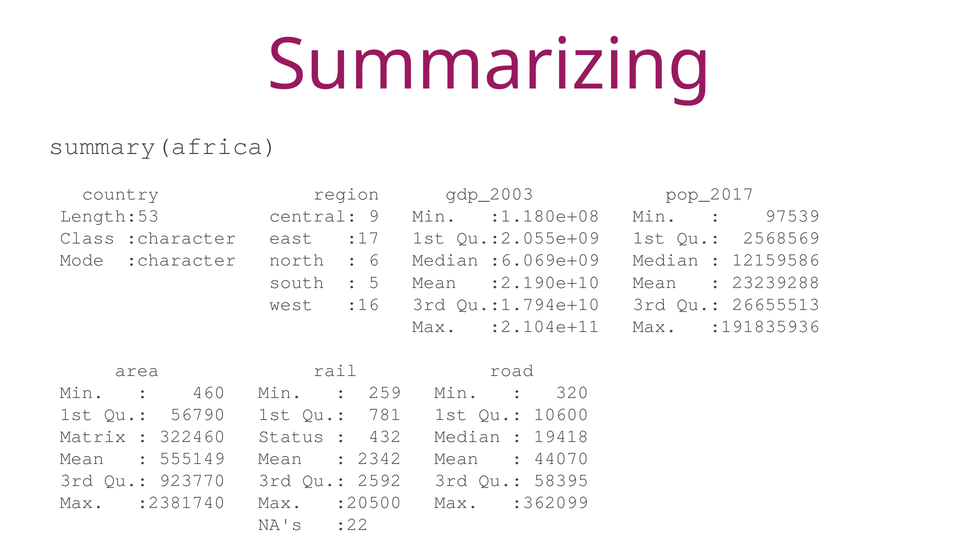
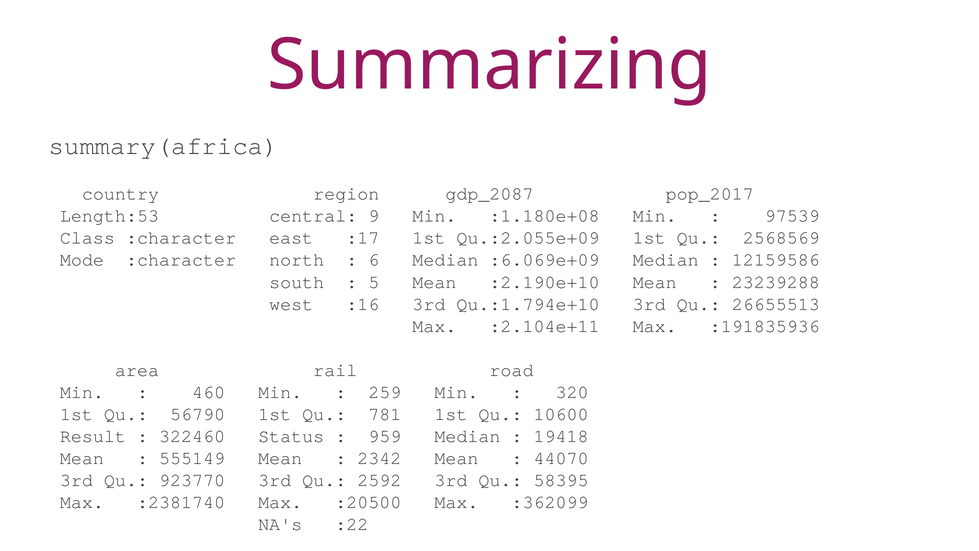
gdp_2003: gdp_2003 -> gdp_2087 (489, 194)
Matrix: Matrix -> Result (93, 436)
432: 432 -> 959 (385, 436)
